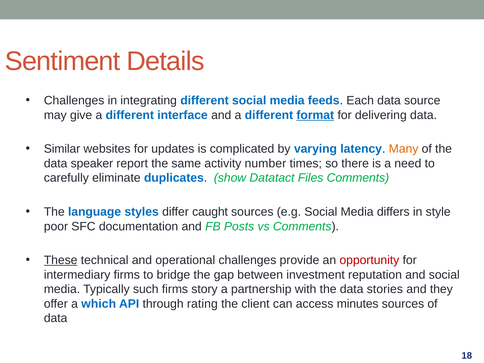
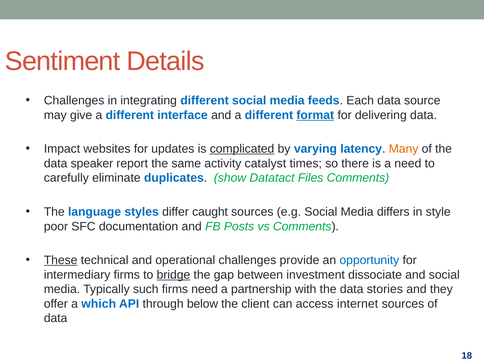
Similar: Similar -> Impact (62, 149)
complicated underline: none -> present (242, 149)
number: number -> catalyst (265, 163)
opportunity colour: red -> blue (369, 260)
bridge underline: none -> present (173, 275)
reputation: reputation -> dissociate (375, 275)
firms story: story -> need (205, 289)
rating: rating -> below (203, 304)
minutes: minutes -> internet (358, 304)
